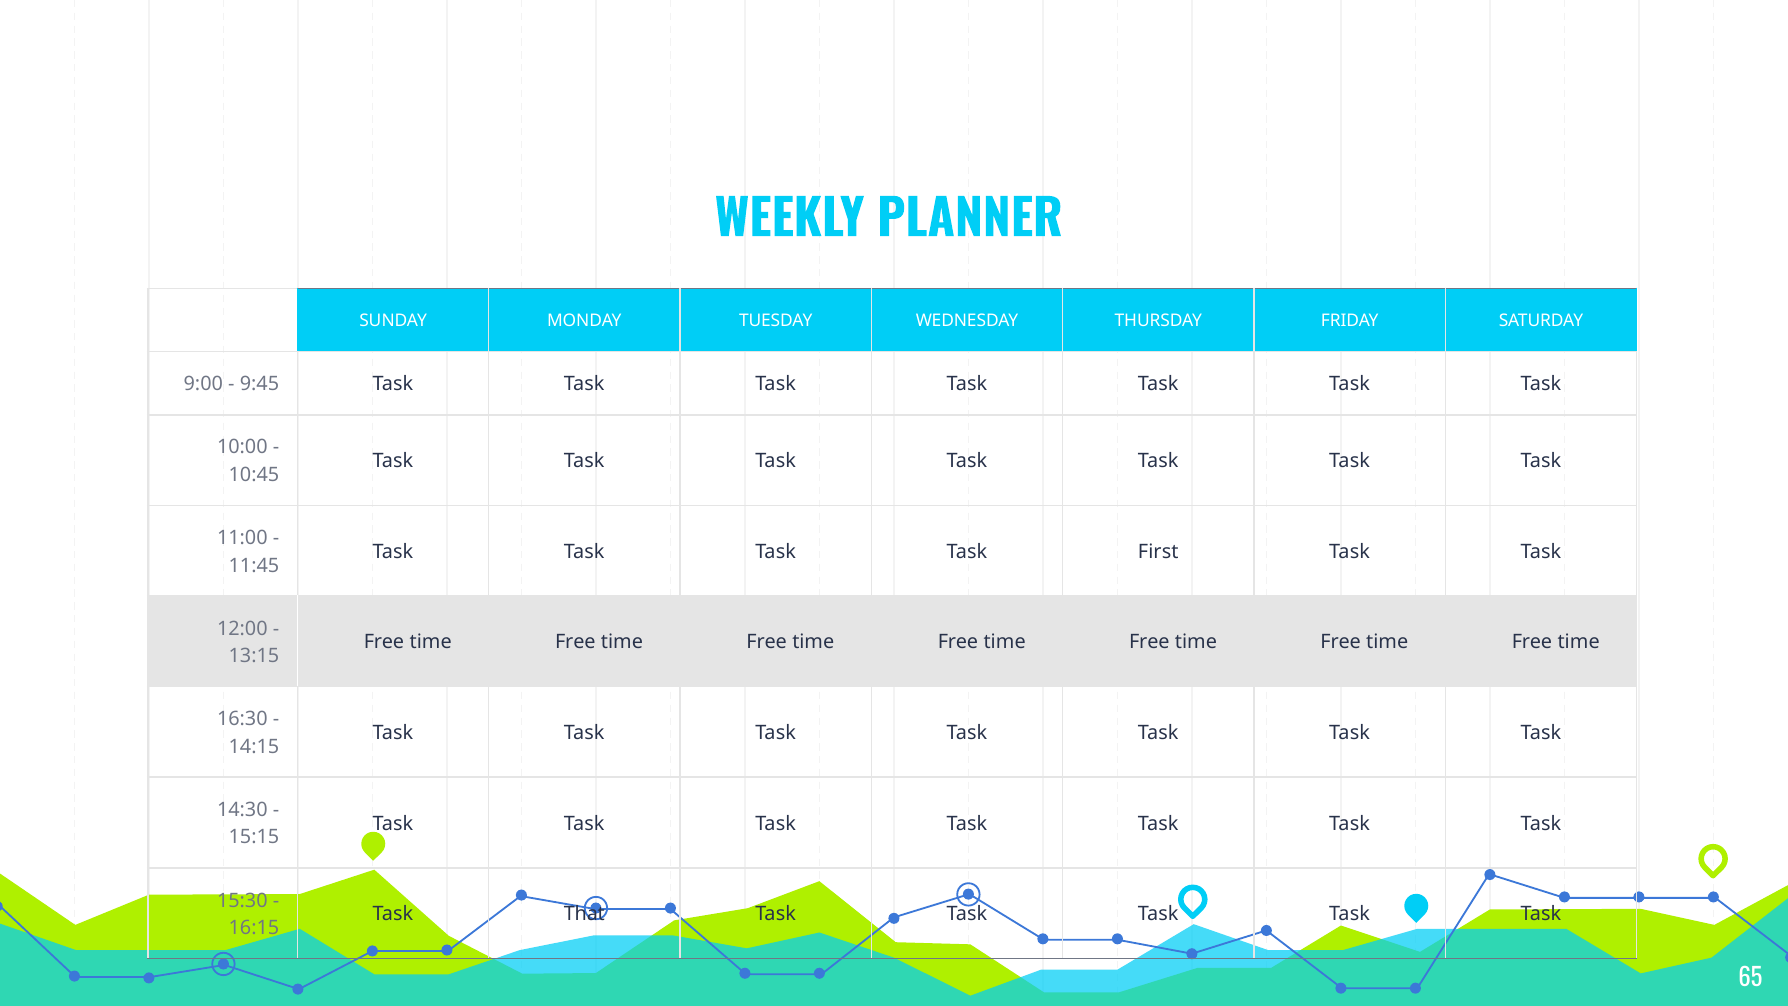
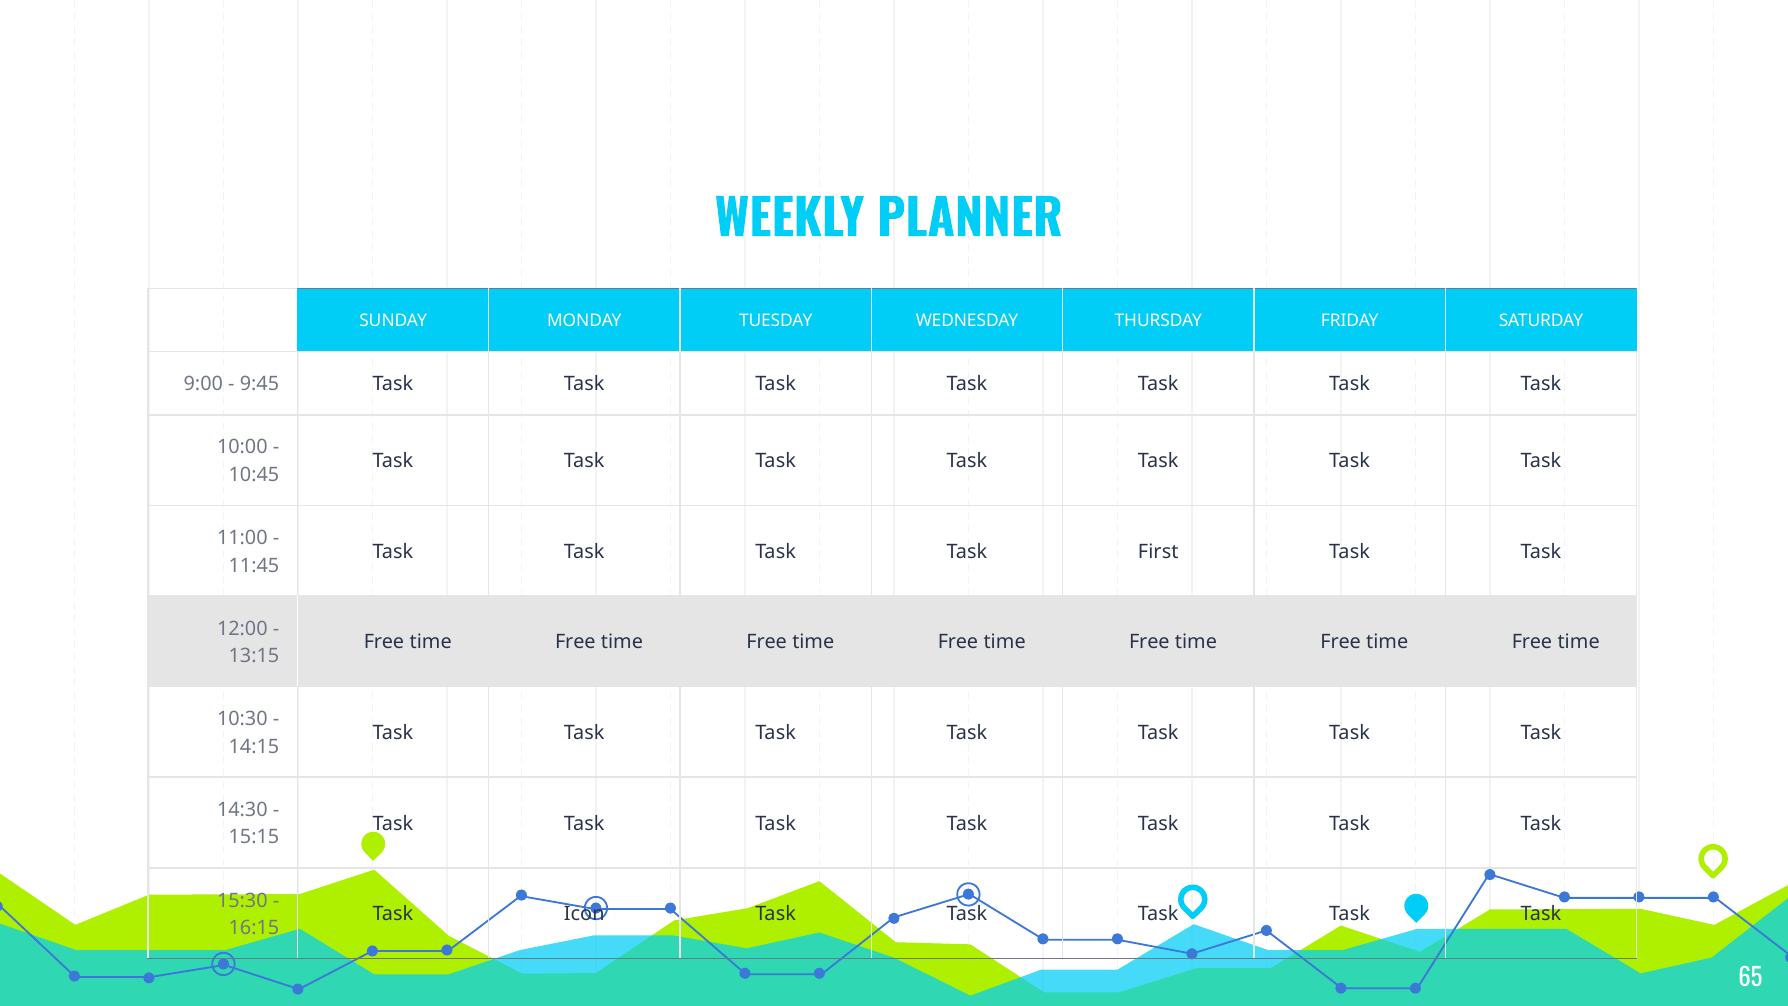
16:30: 16:30 -> 10:30 (242, 719)
That: That -> Icon (584, 914)
